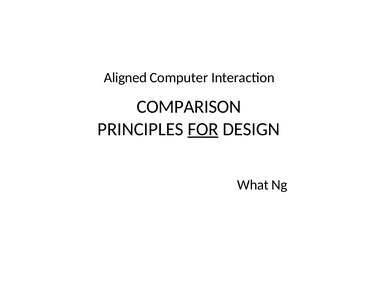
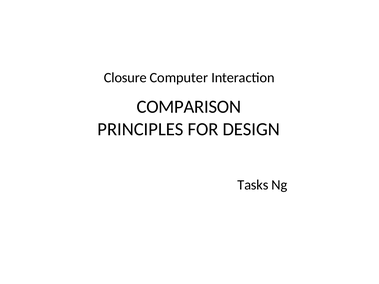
Aligned: Aligned -> Closure (125, 78)
FOR underline: present -> none (203, 129)
What: What -> Tasks (253, 185)
